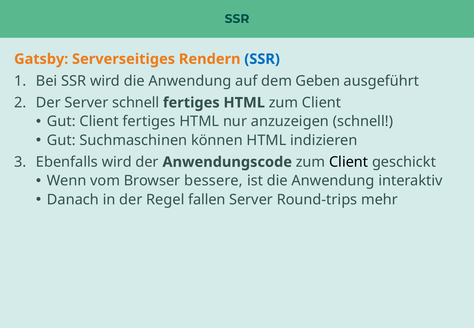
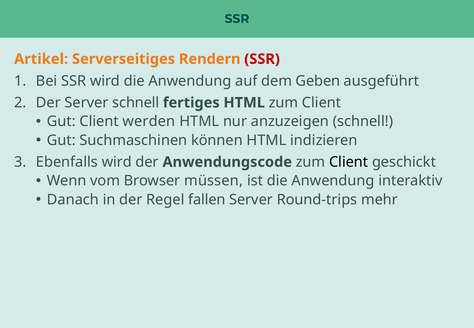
Gatsby: Gatsby -> Artikel (41, 59)
SSR colour: blue -> red (262, 59)
Client fertiges: fertiges -> werden (149, 122)
bessere: bessere -> müssen (214, 181)
